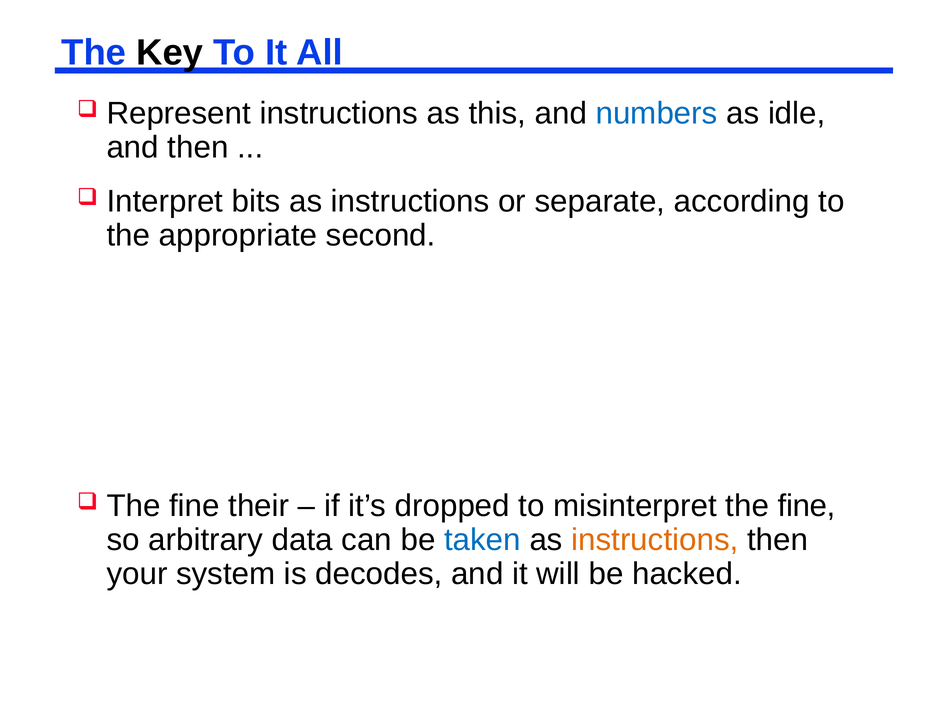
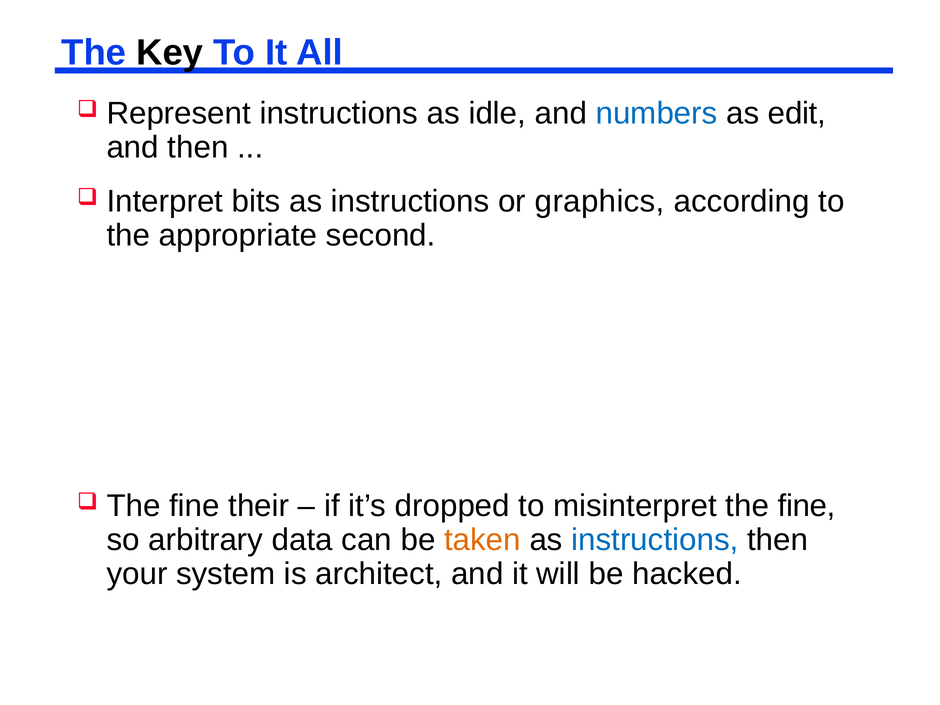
this: this -> idle (497, 113)
idle: idle -> edit (797, 113)
separate: separate -> graphics (600, 201)
taken colour: blue -> orange (482, 540)
instructions colour: orange -> blue (655, 540)
decodes: decodes -> architect (379, 574)
